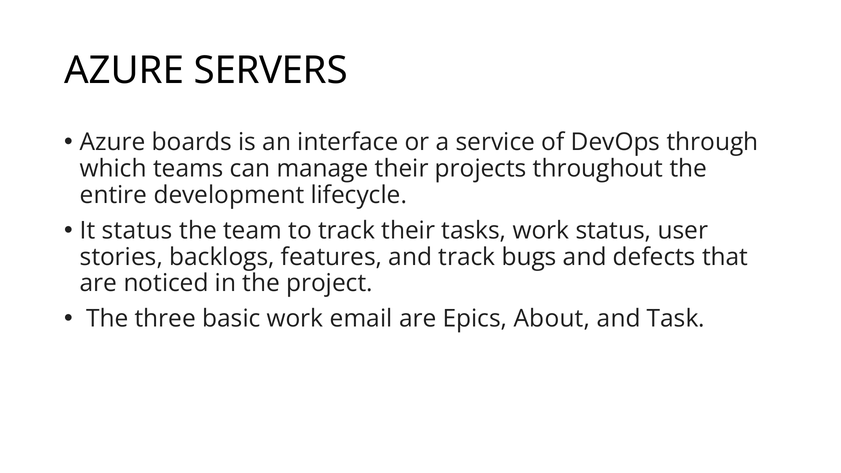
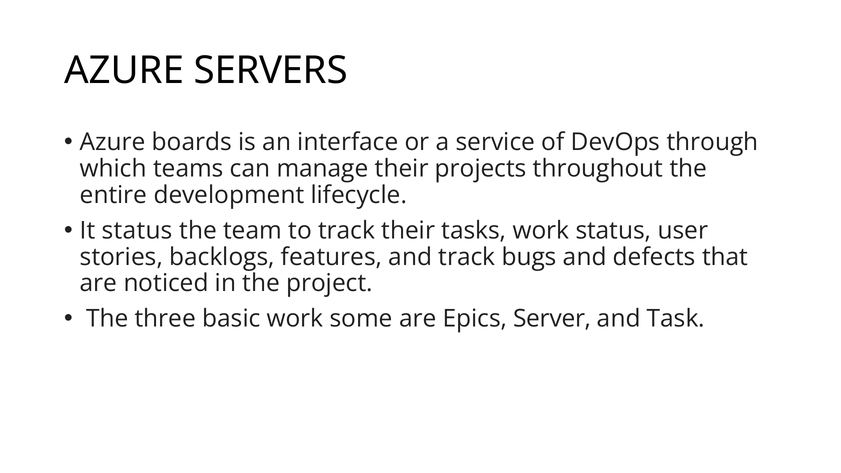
email: email -> some (361, 319)
About: About -> Server (552, 319)
